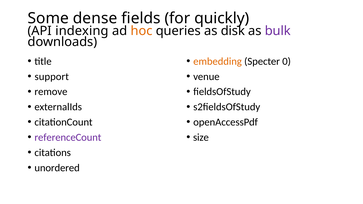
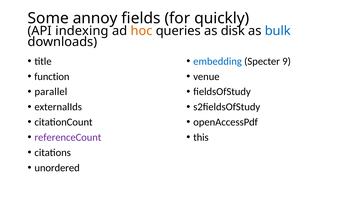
dense: dense -> annoy (95, 18)
bulk colour: purple -> blue (278, 31)
embedding colour: orange -> blue (218, 61)
0: 0 -> 9 (287, 61)
support: support -> function (52, 77)
remove: remove -> parallel (51, 92)
size: size -> this (201, 137)
